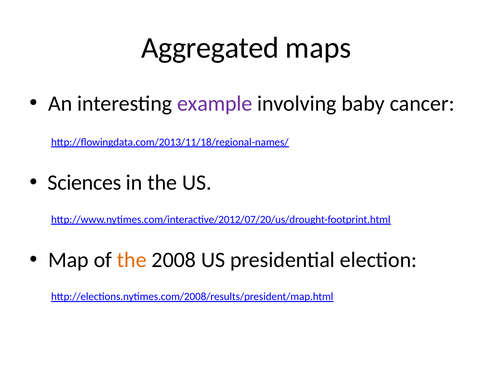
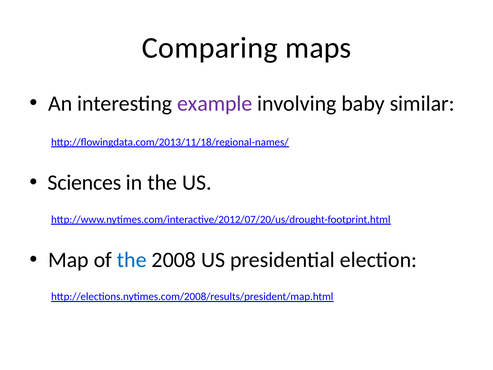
Aggregated: Aggregated -> Comparing (210, 48)
cancer: cancer -> similar (422, 103)
the colour: orange -> blue (132, 260)
